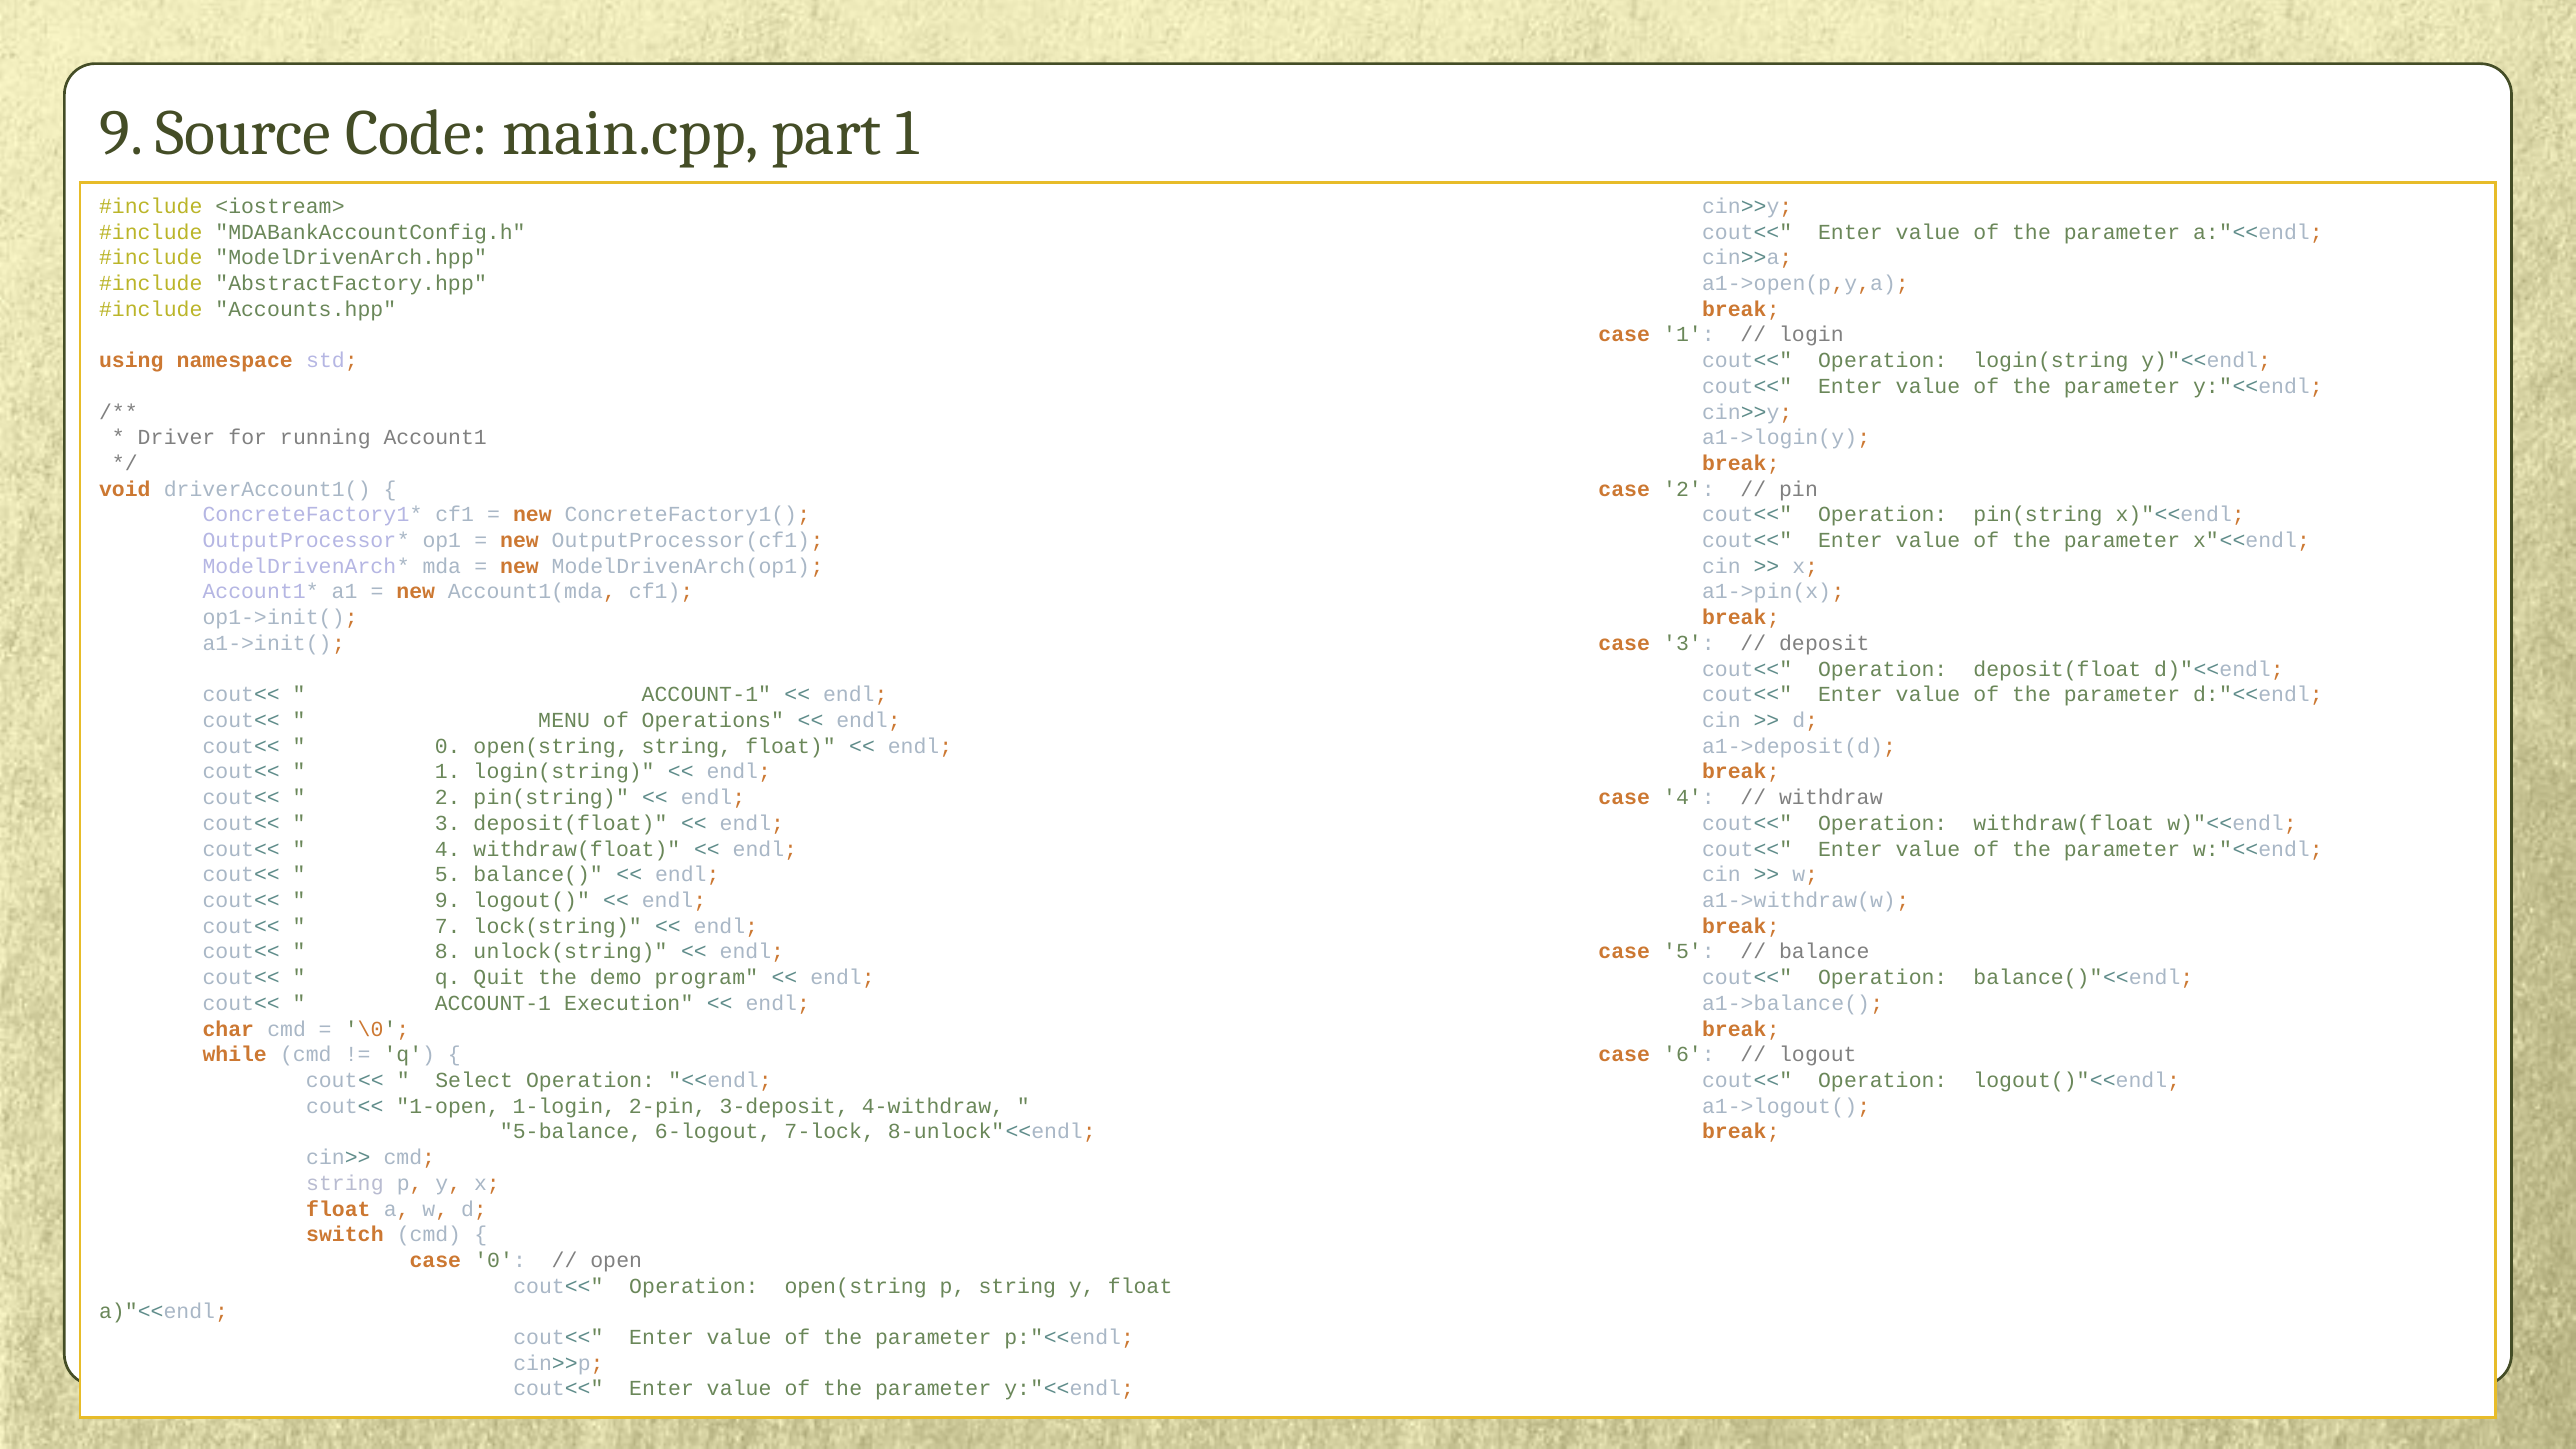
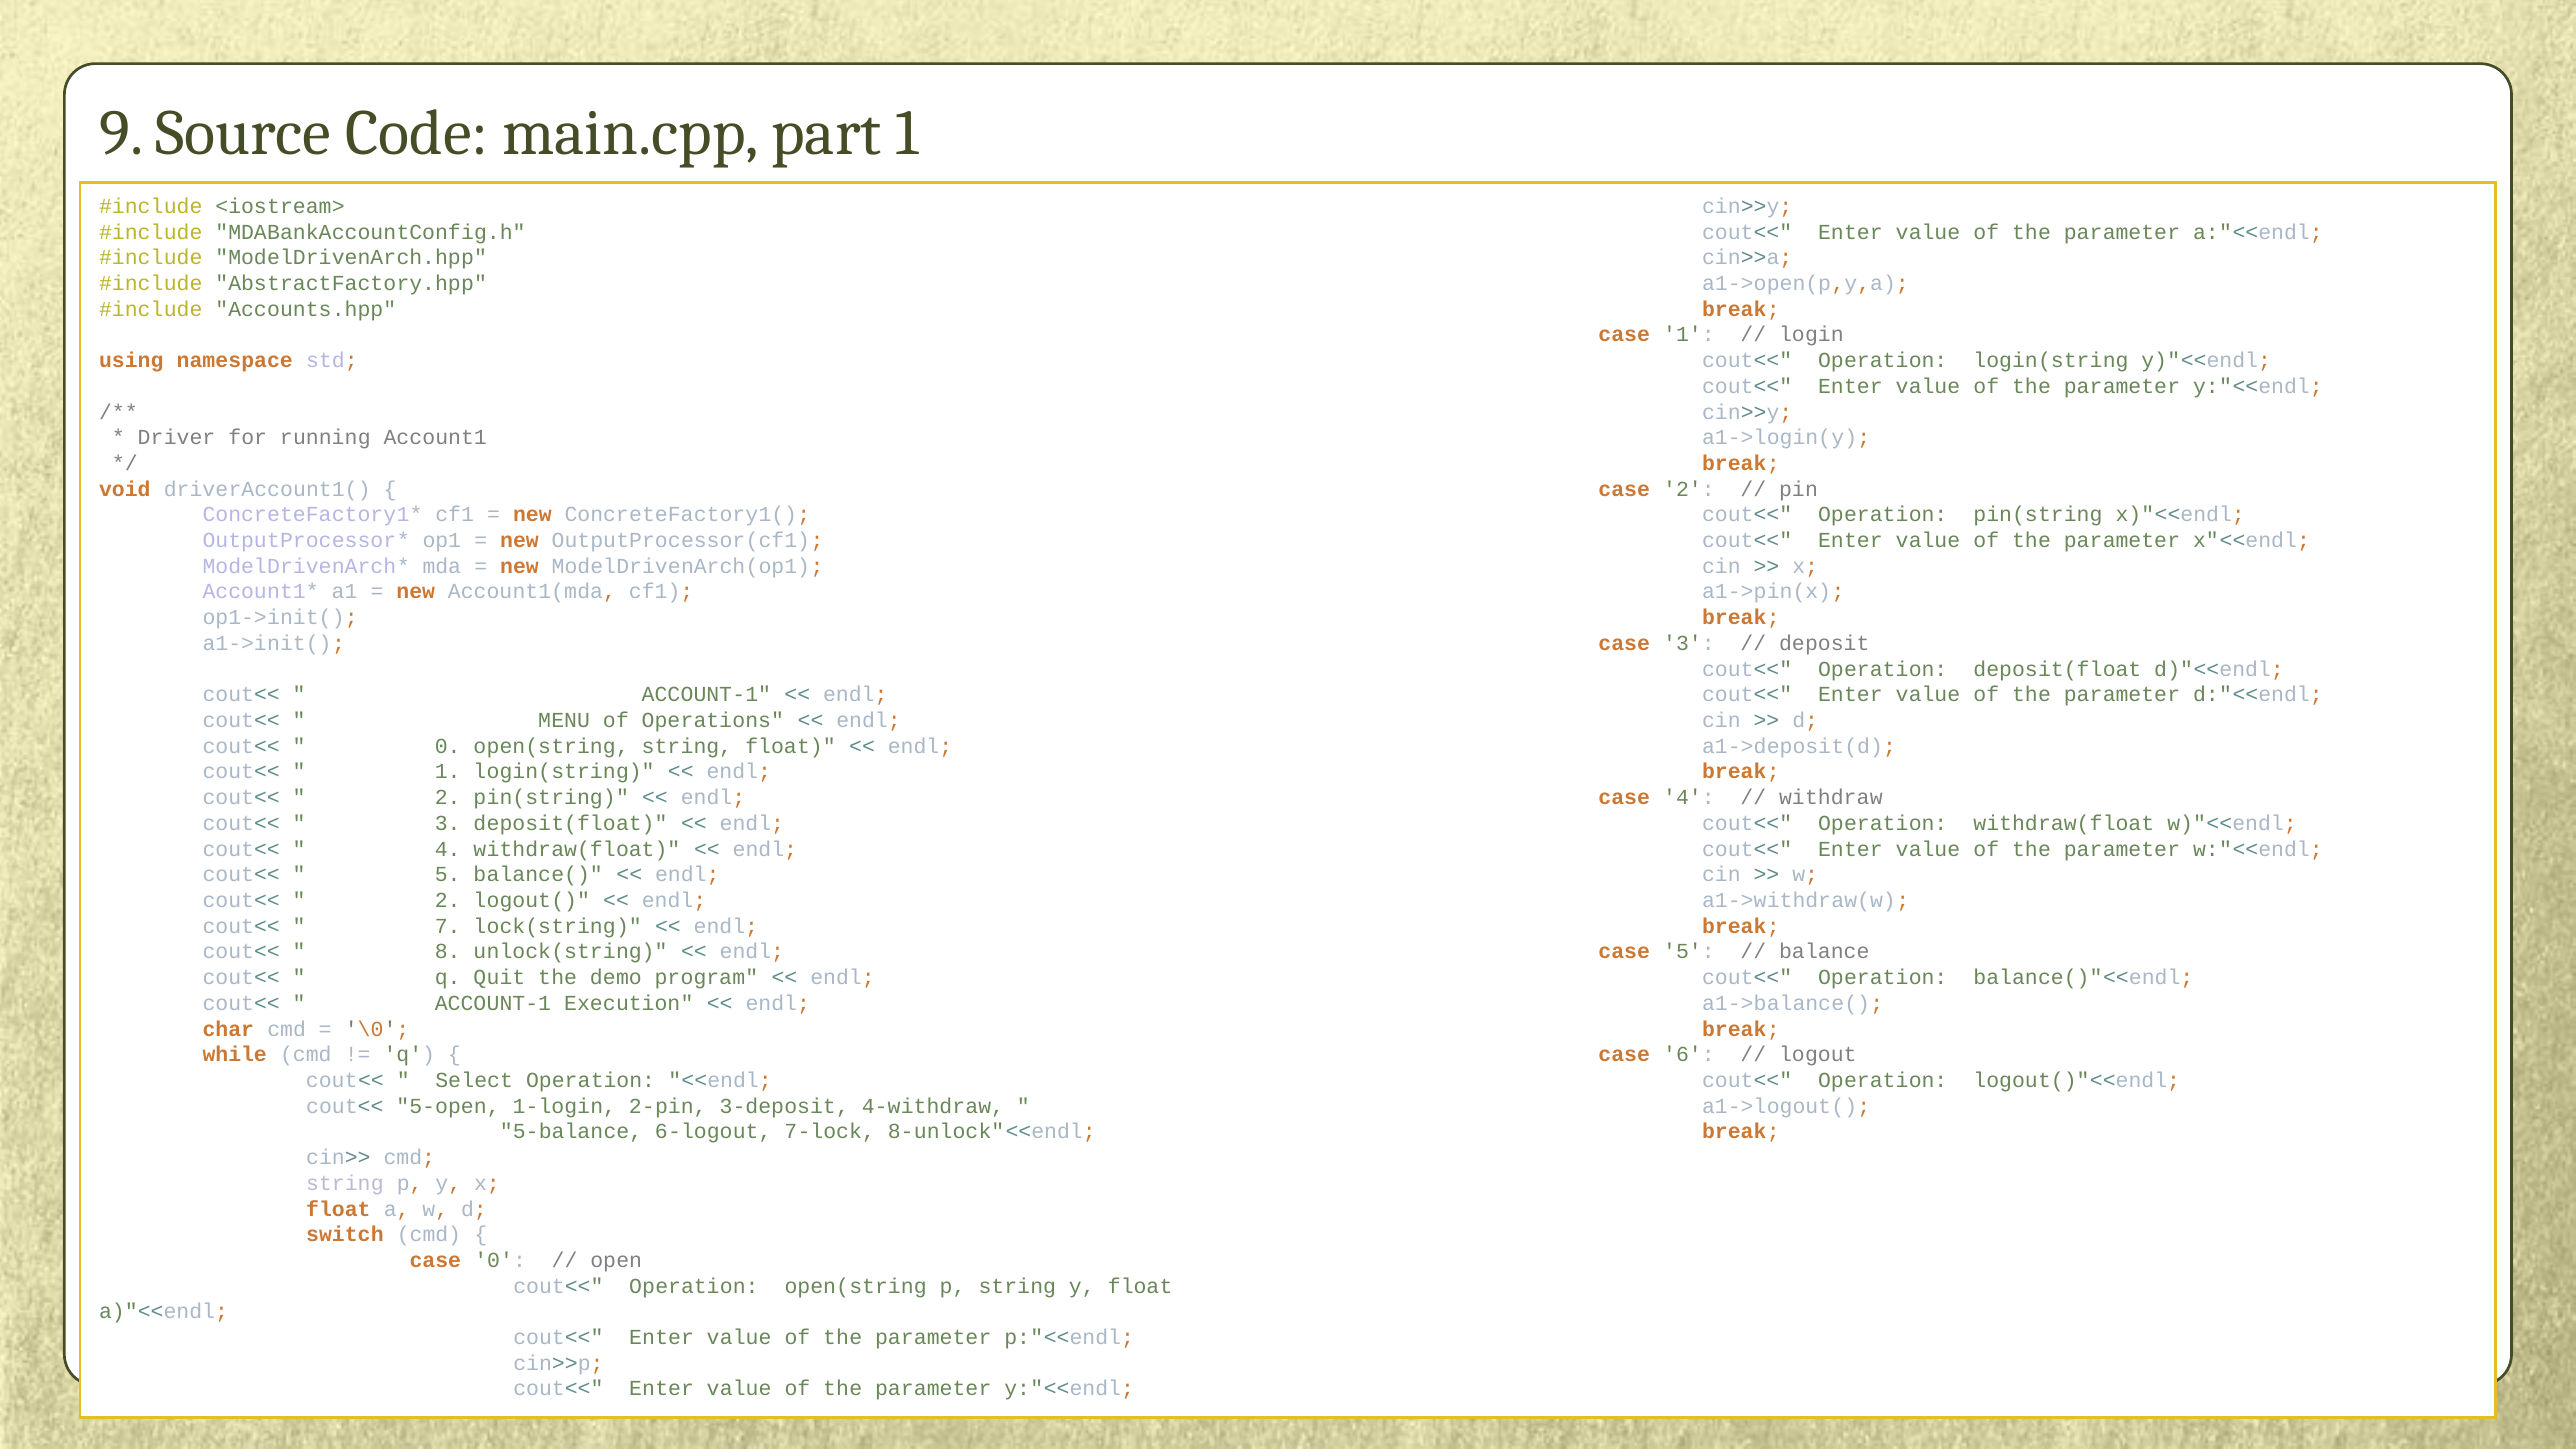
9: 9 -> 2 (448, 901)
1-open: 1-open -> 5-open (448, 1106)
